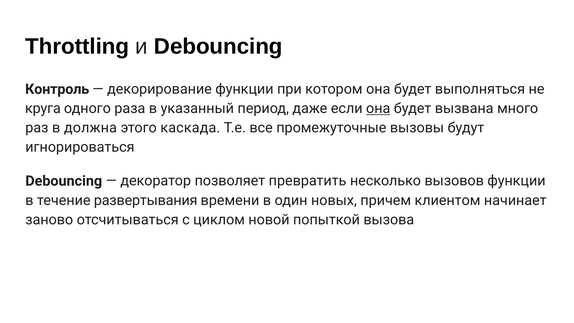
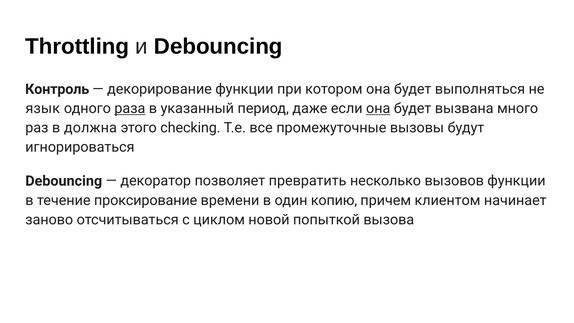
круга: круга -> язык (43, 108)
раза underline: none -> present (130, 108)
каскада: каскада -> checking (190, 128)
развертывания: развертывания -> проксирование (146, 200)
новых: новых -> копию (334, 200)
